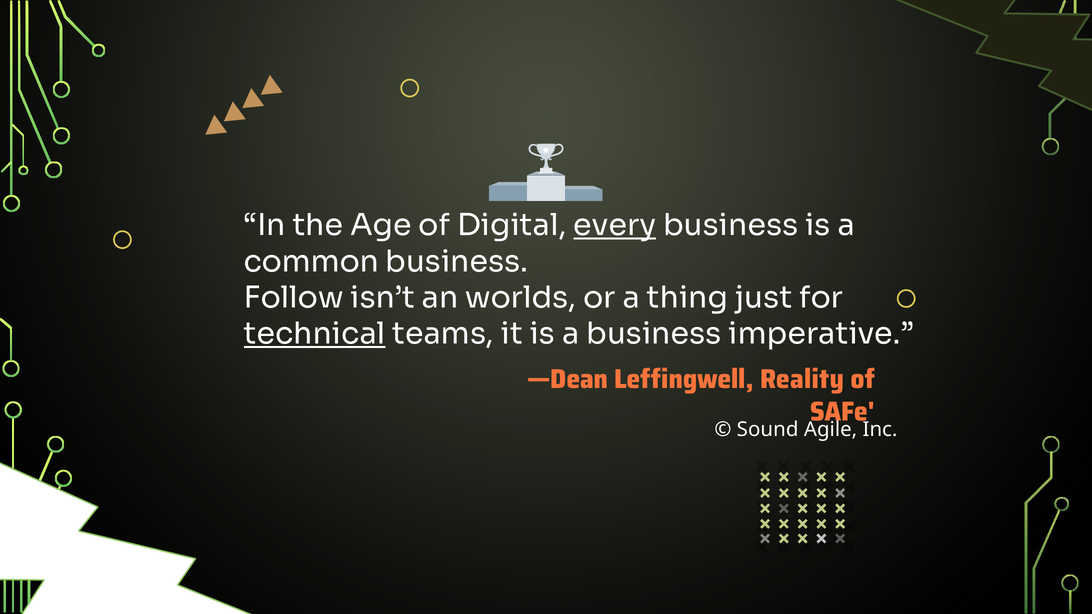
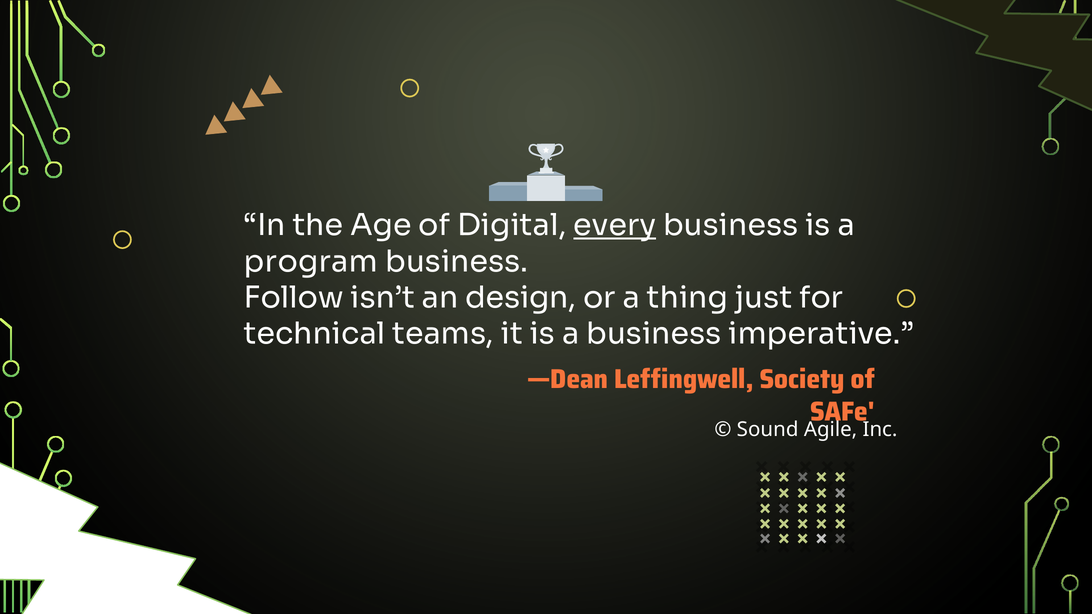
common: common -> program (311, 262)
worlds: worlds -> design (521, 298)
technical underline: present -> none (315, 334)
Reality: Reality -> Society (802, 379)
